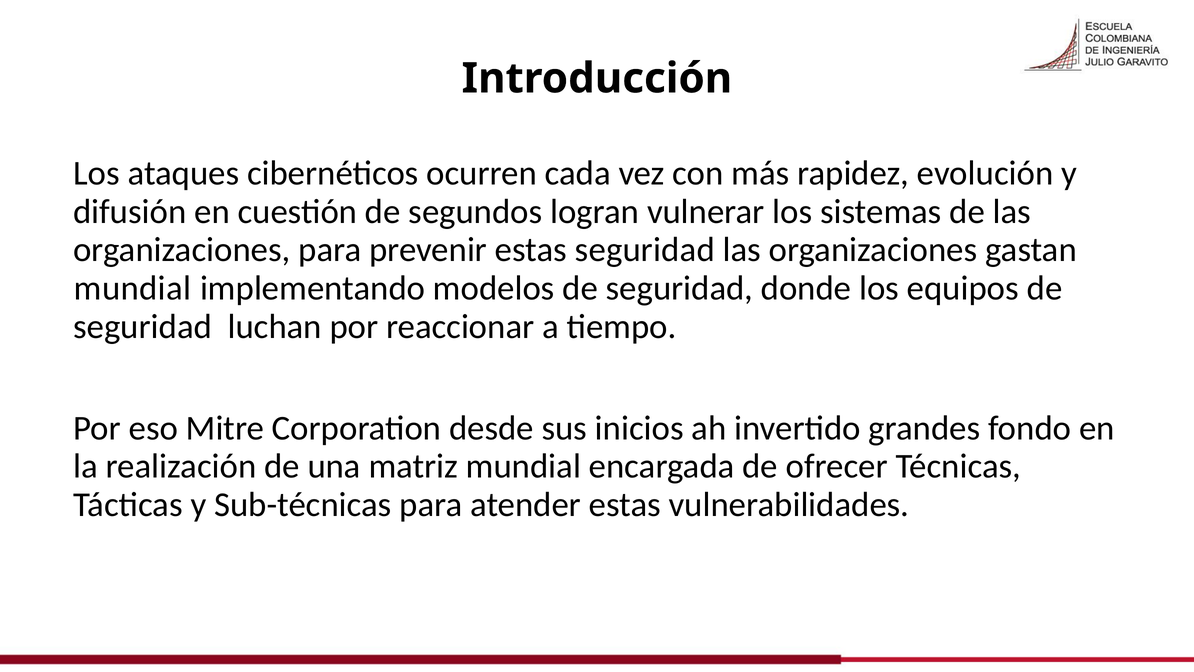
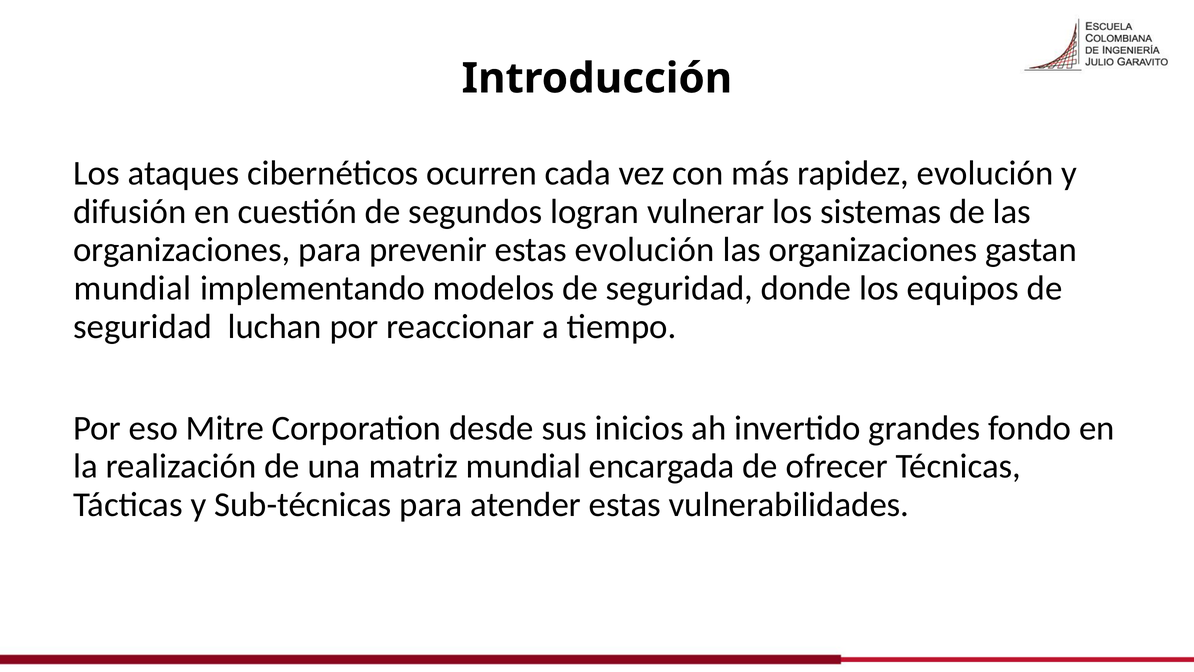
estas seguridad: seguridad -> evolución (645, 250)
